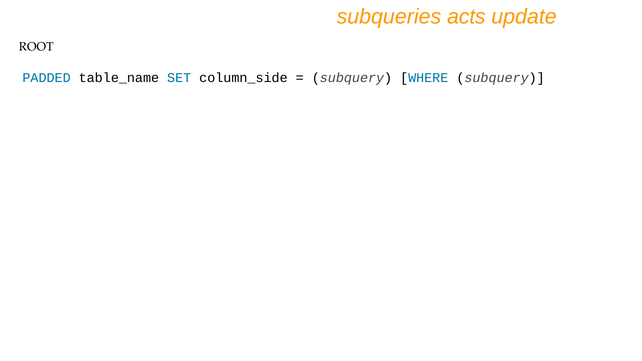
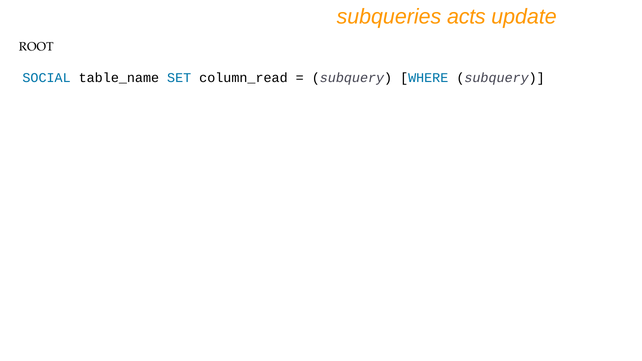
PADDED: PADDED -> SOCIAL (47, 78)
column_side: column_side -> column_read (243, 78)
